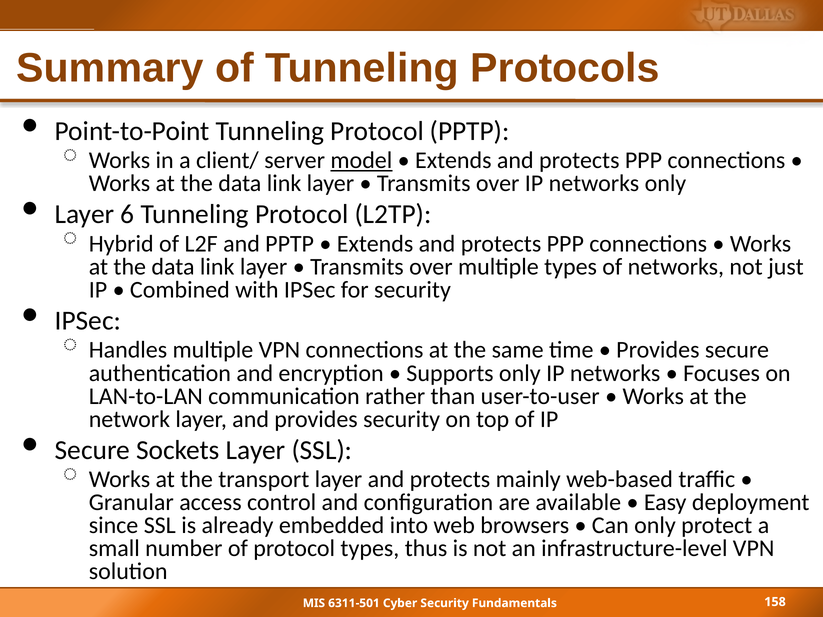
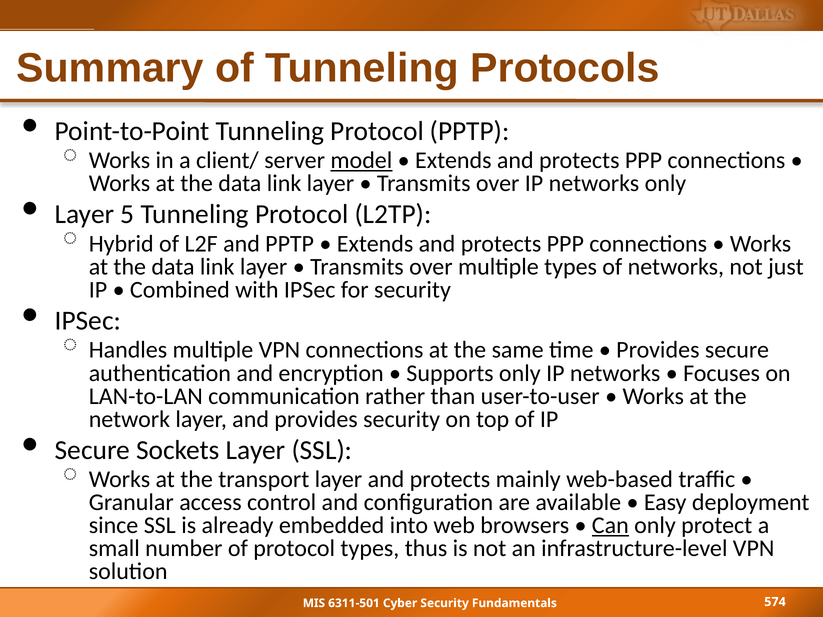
6: 6 -> 5 (127, 215)
Can underline: none -> present (610, 526)
158: 158 -> 574 (775, 602)
